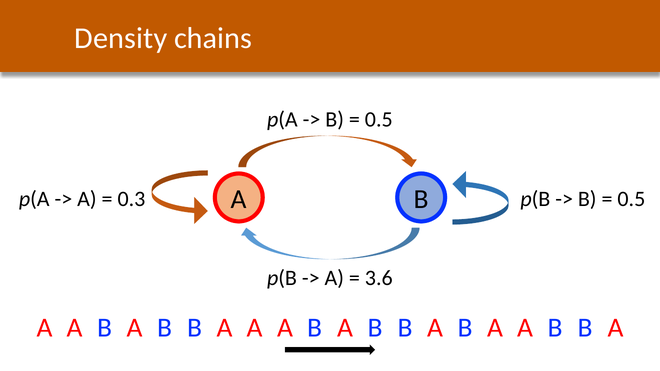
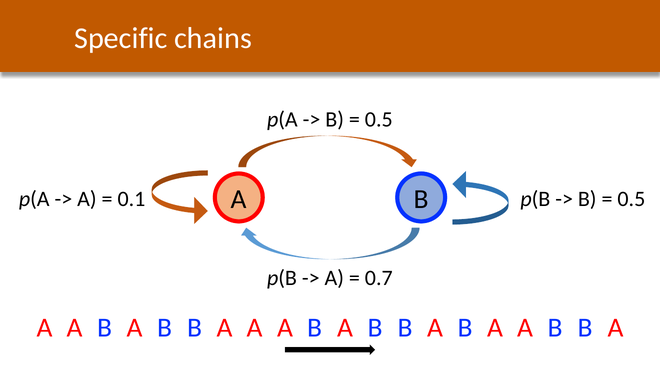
Density: Density -> Specific (121, 38)
0.3: 0.3 -> 0.1 (131, 199)
3.6: 3.6 -> 0.7 (379, 278)
